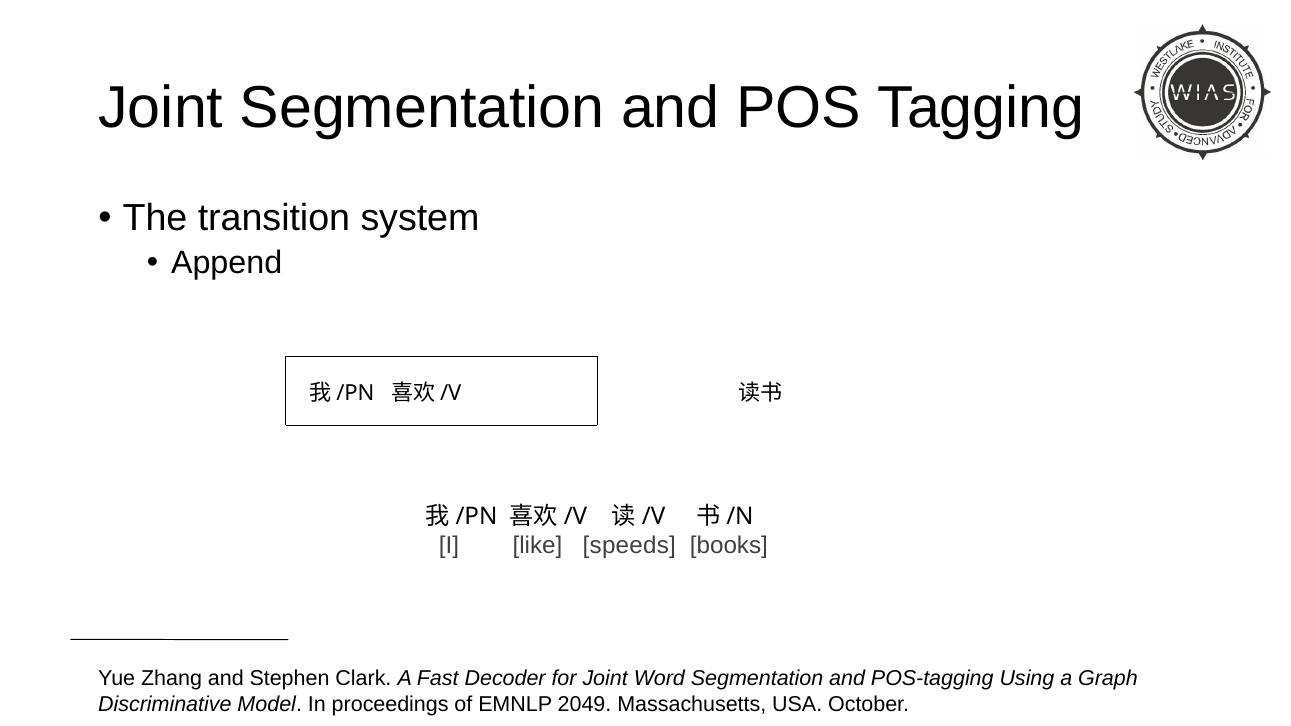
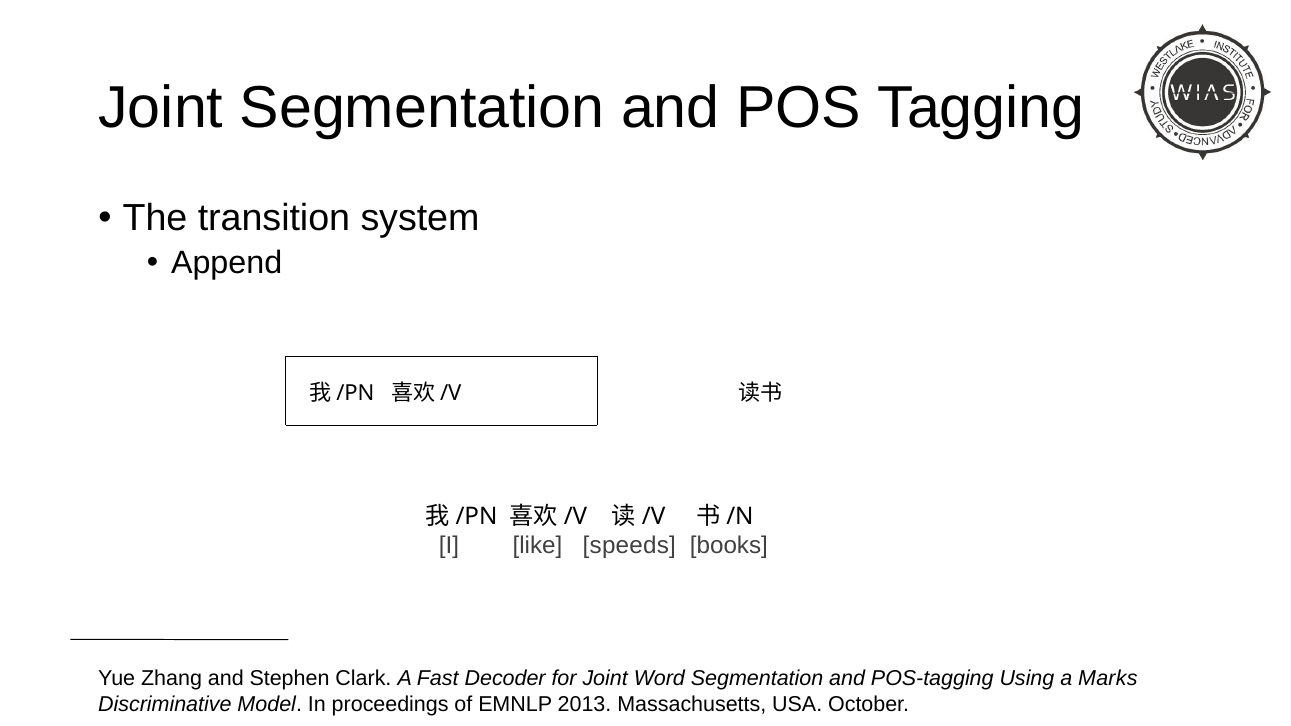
Graph: Graph -> Marks (1108, 679)
2049: 2049 -> 2013 (585, 704)
